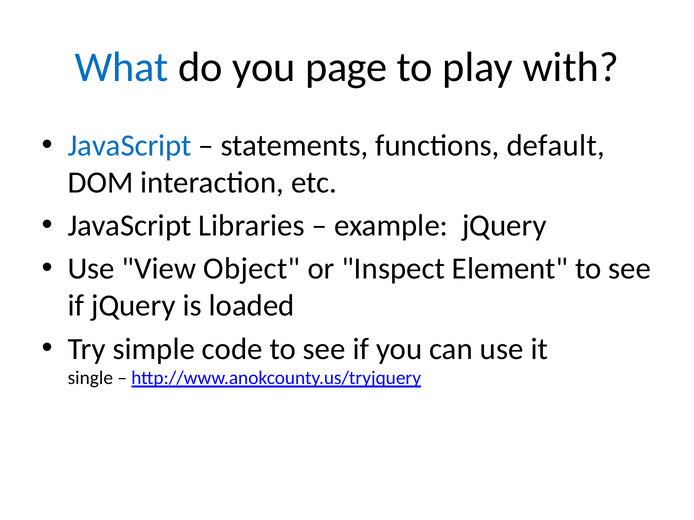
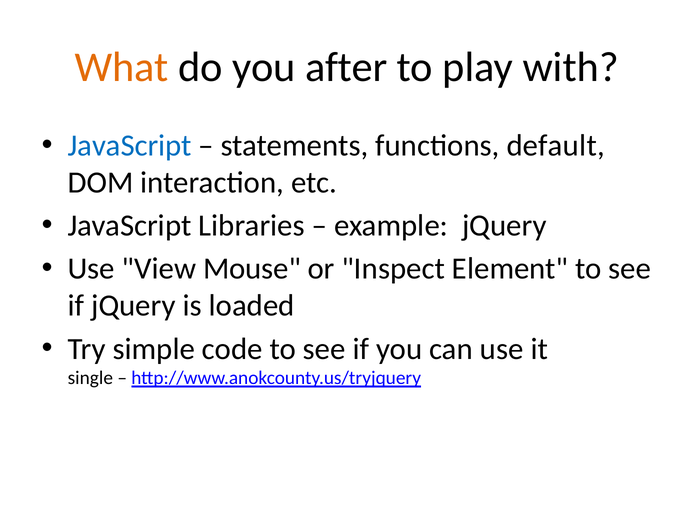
What colour: blue -> orange (122, 67)
page: page -> after (346, 67)
Object: Object -> Mouse (252, 269)
